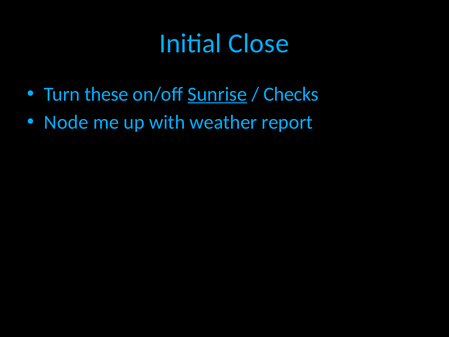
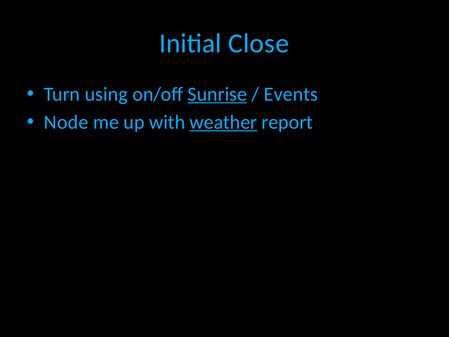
these: these -> using (106, 94)
Checks: Checks -> Events (291, 94)
weather underline: none -> present (223, 122)
